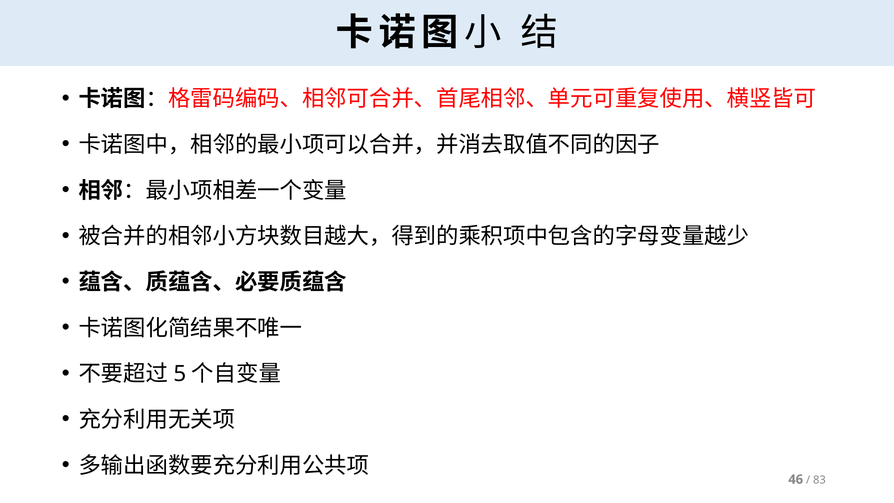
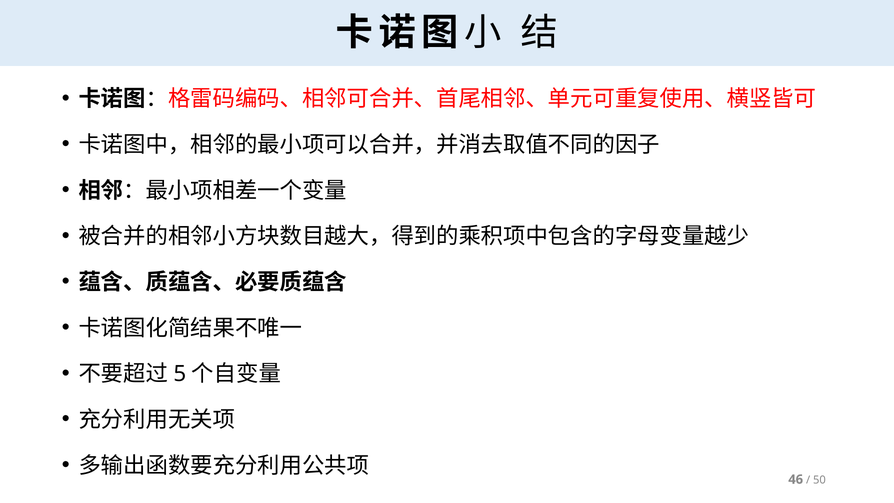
83: 83 -> 50 (819, 480)
